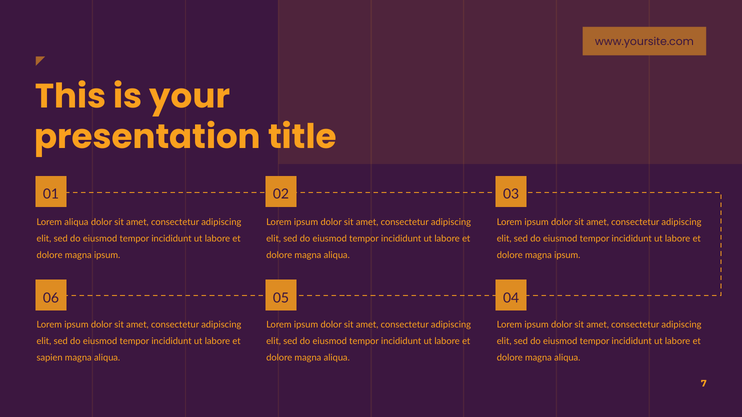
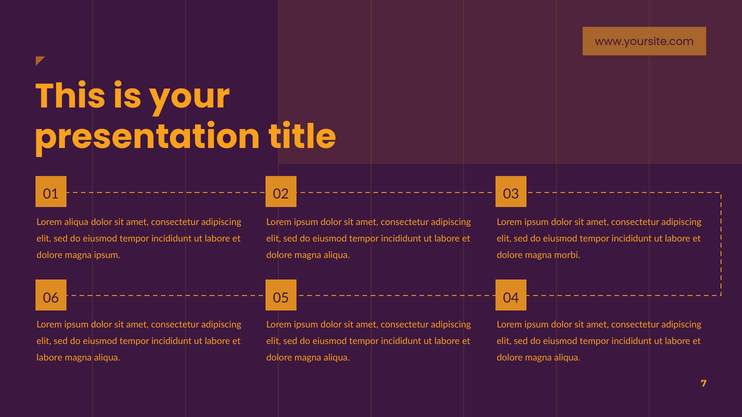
ipsum: ipsum -> morbi (567, 256)
sapien: sapien -> labore (50, 358)
